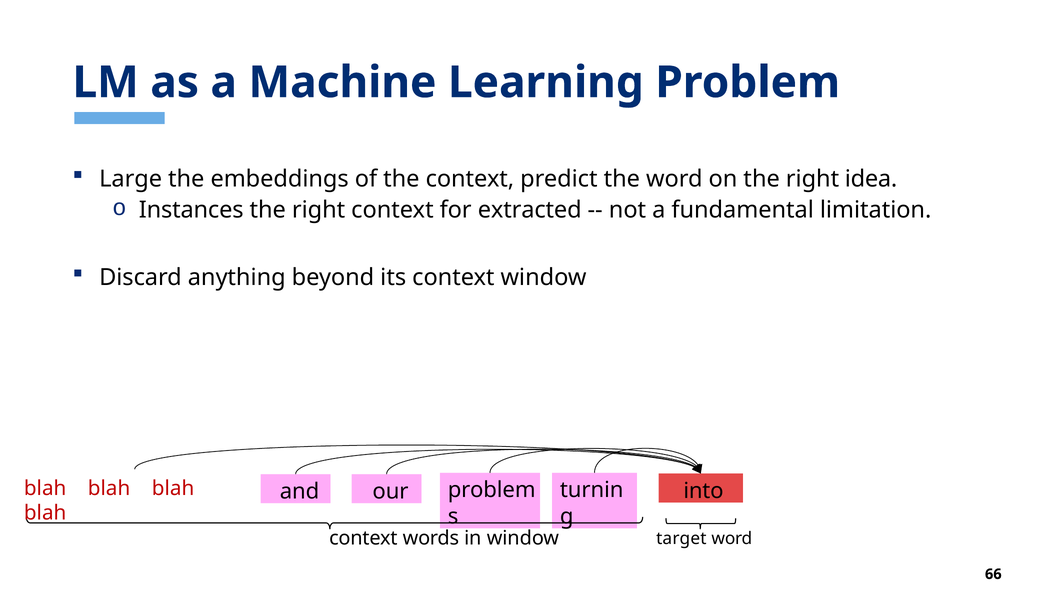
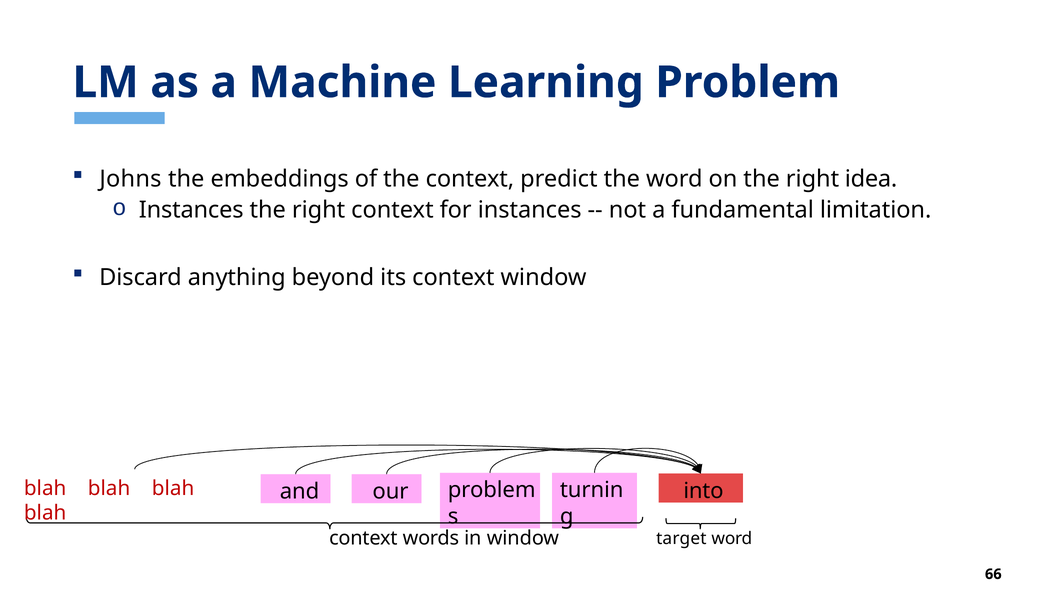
Large: Large -> Johns (130, 179)
for extracted: extracted -> instances (530, 210)
